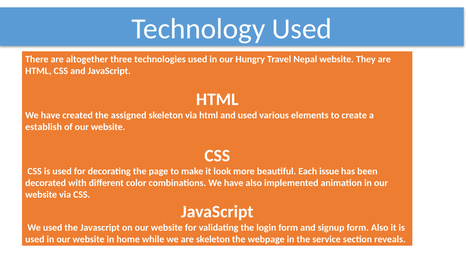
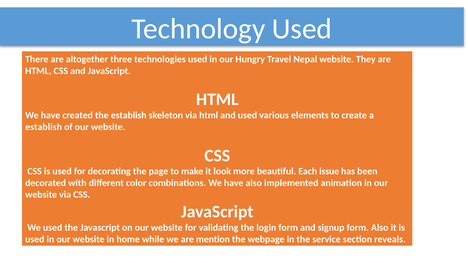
the assigned: assigned -> establish (129, 115)
are skeleton: skeleton -> mention (213, 239)
